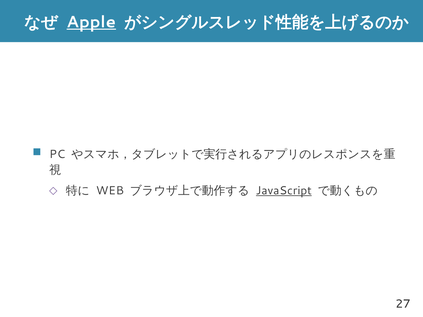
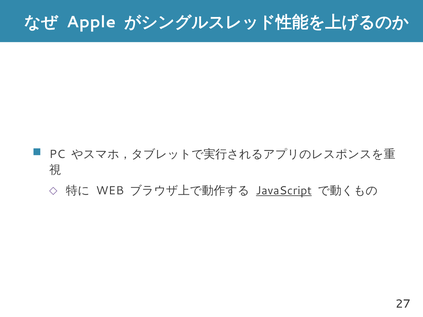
Apple underline: present -> none (91, 22)
